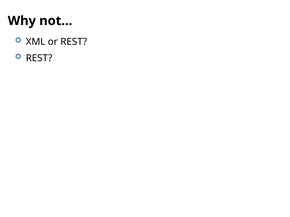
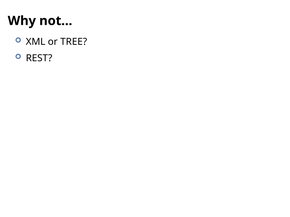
or REST: REST -> TREE (74, 42)
